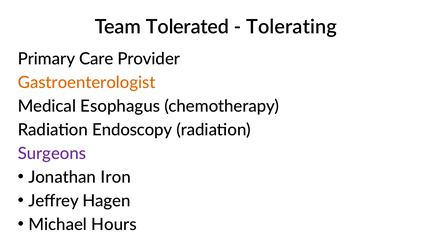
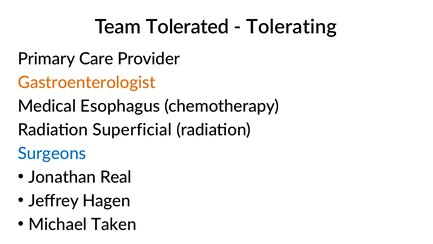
Endoscopy: Endoscopy -> Superficial (132, 130)
Surgeons colour: purple -> blue (52, 153)
Iron: Iron -> Real (116, 177)
Hours: Hours -> Taken (114, 224)
